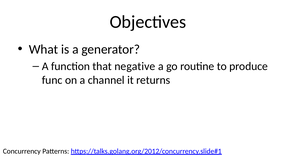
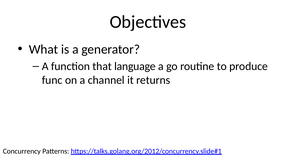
negative: negative -> language (135, 66)
